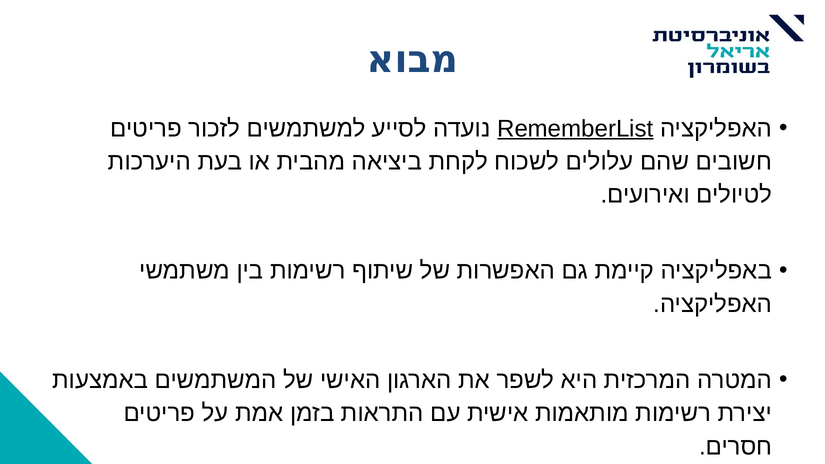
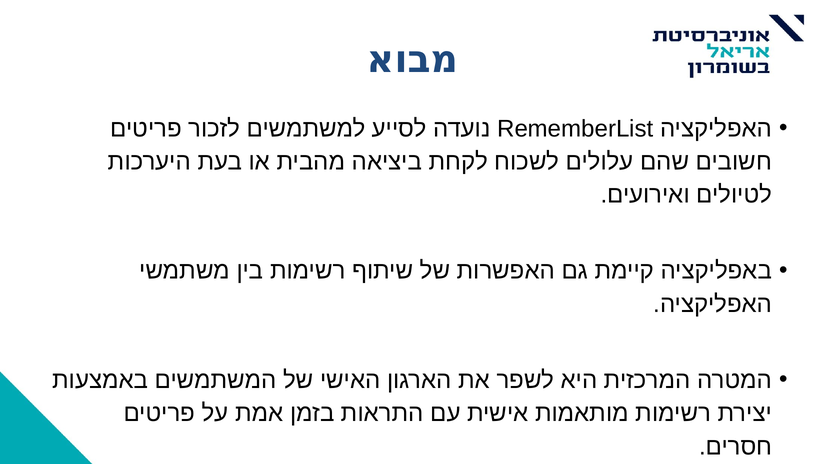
RememberList underline: present -> none (575, 129)
